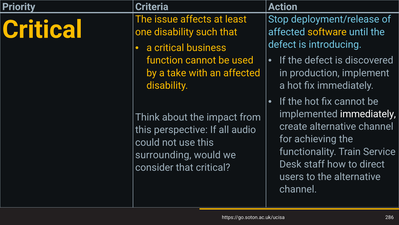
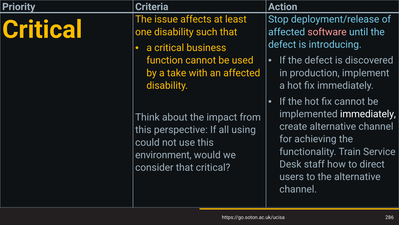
software colour: yellow -> pink (327, 32)
audio: audio -> using (244, 130)
surrounding: surrounding -> environment (163, 155)
